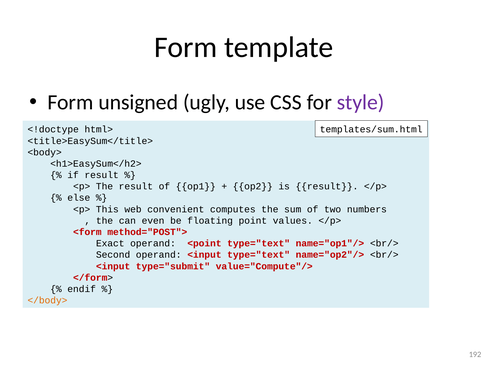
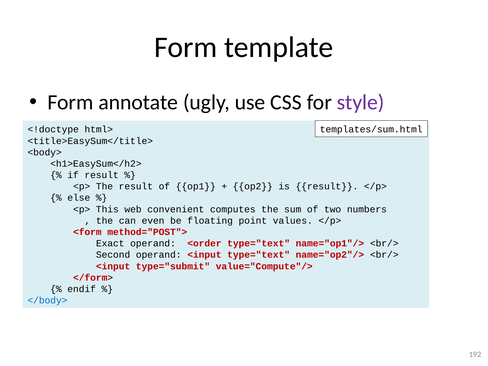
unsigned: unsigned -> annotate (138, 102)
<point: <point -> <order (204, 243)
</body> colour: orange -> blue (47, 300)
